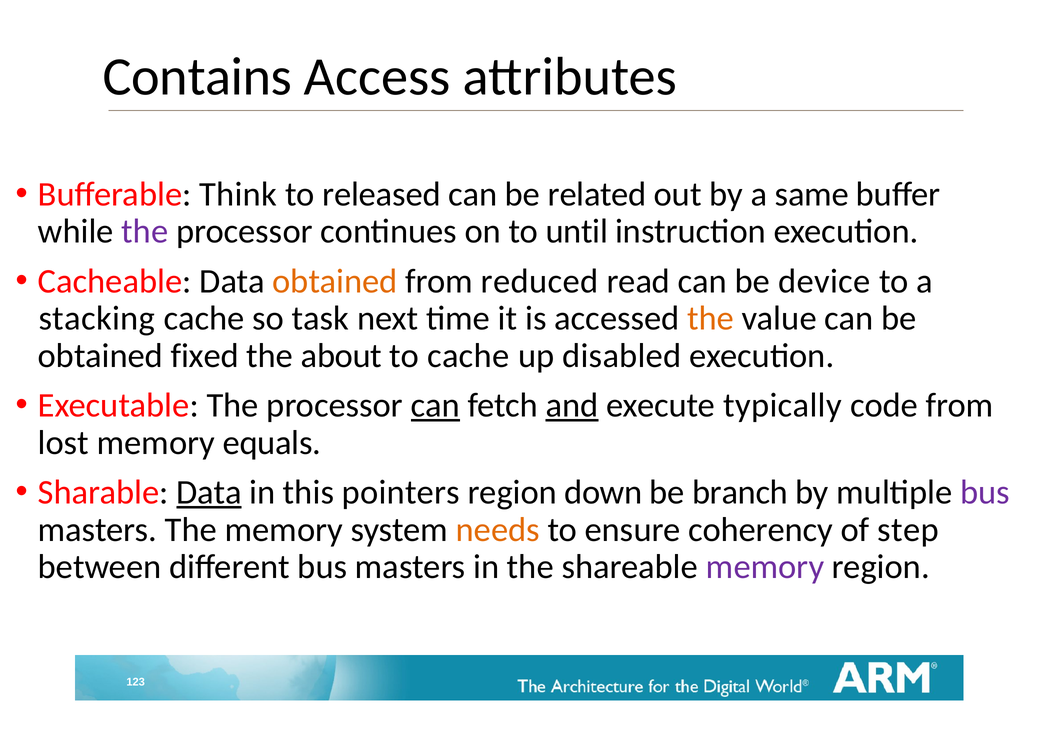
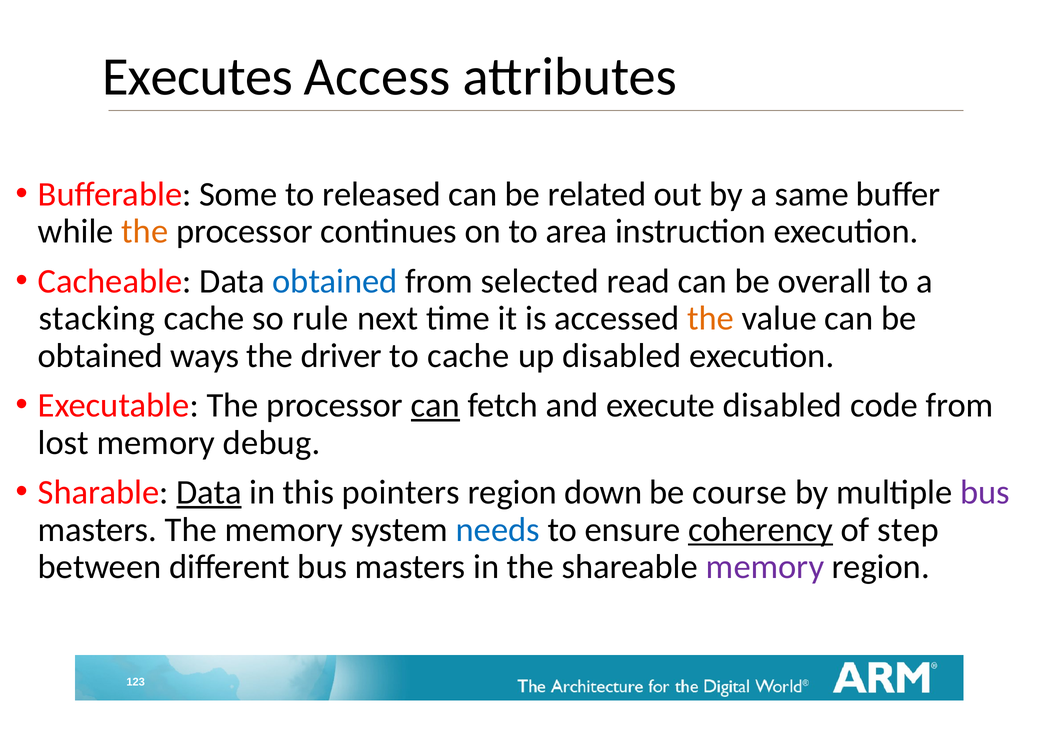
Contains: Contains -> Executes (197, 77)
Think: Think -> Some (238, 194)
the colour: purple -> orange (145, 232)
until: until -> area (577, 232)
obtained colour: orange -> blue (335, 281)
reduced: reduced -> selected (540, 281)
device: device -> overall (825, 281)
task: task -> rule (320, 319)
fixed: fixed -> ways (205, 356)
about: about -> driver (341, 356)
and underline: present -> none (572, 406)
execute typically: typically -> disabled (783, 406)
equals: equals -> debug (272, 443)
branch: branch -> course (740, 493)
needs colour: orange -> blue (498, 530)
coherency underline: none -> present (761, 530)
